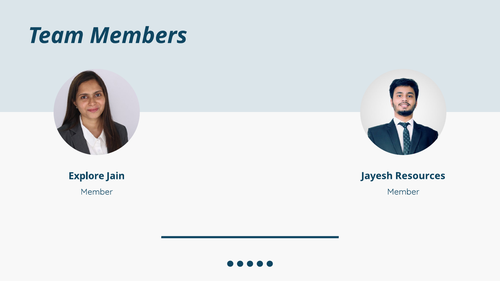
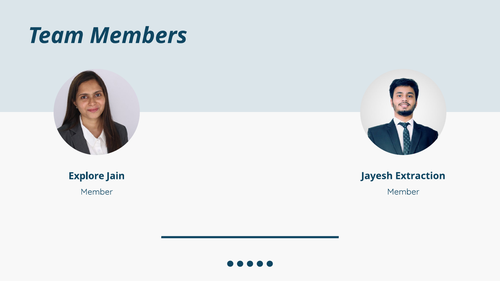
Resources: Resources -> Extraction (420, 176)
